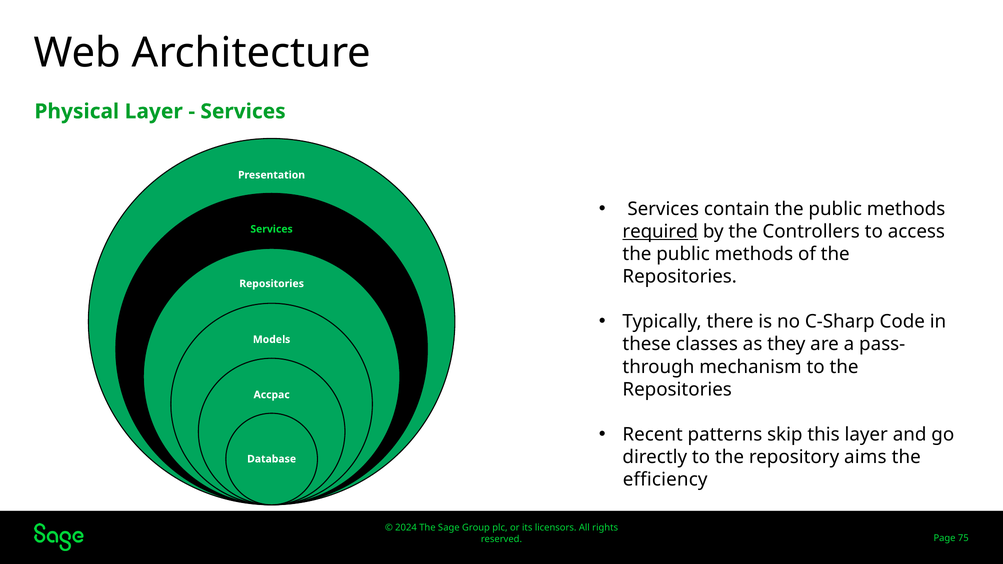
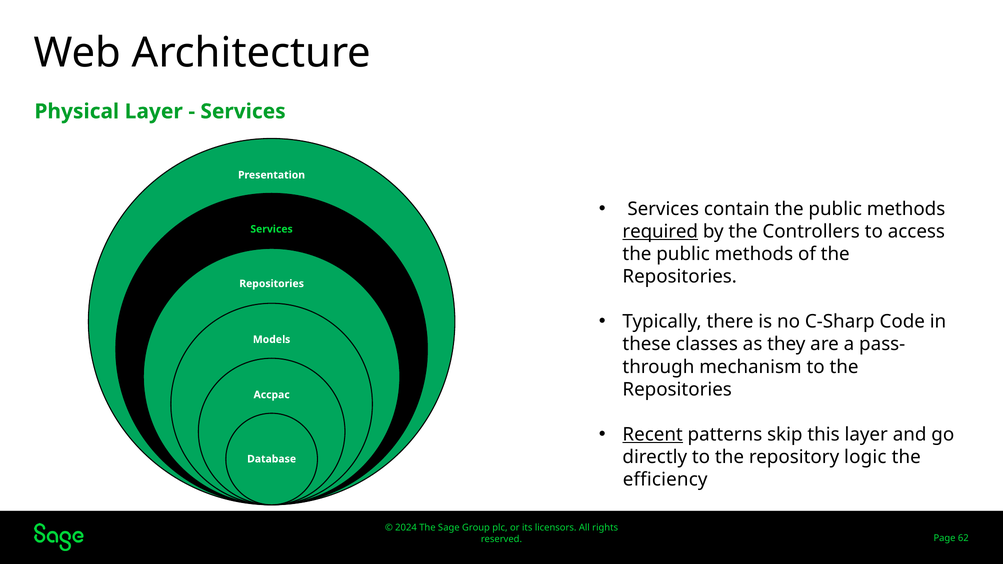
Recent underline: none -> present (653, 435)
aims: aims -> logic (865, 457)
75: 75 -> 62 (963, 538)
